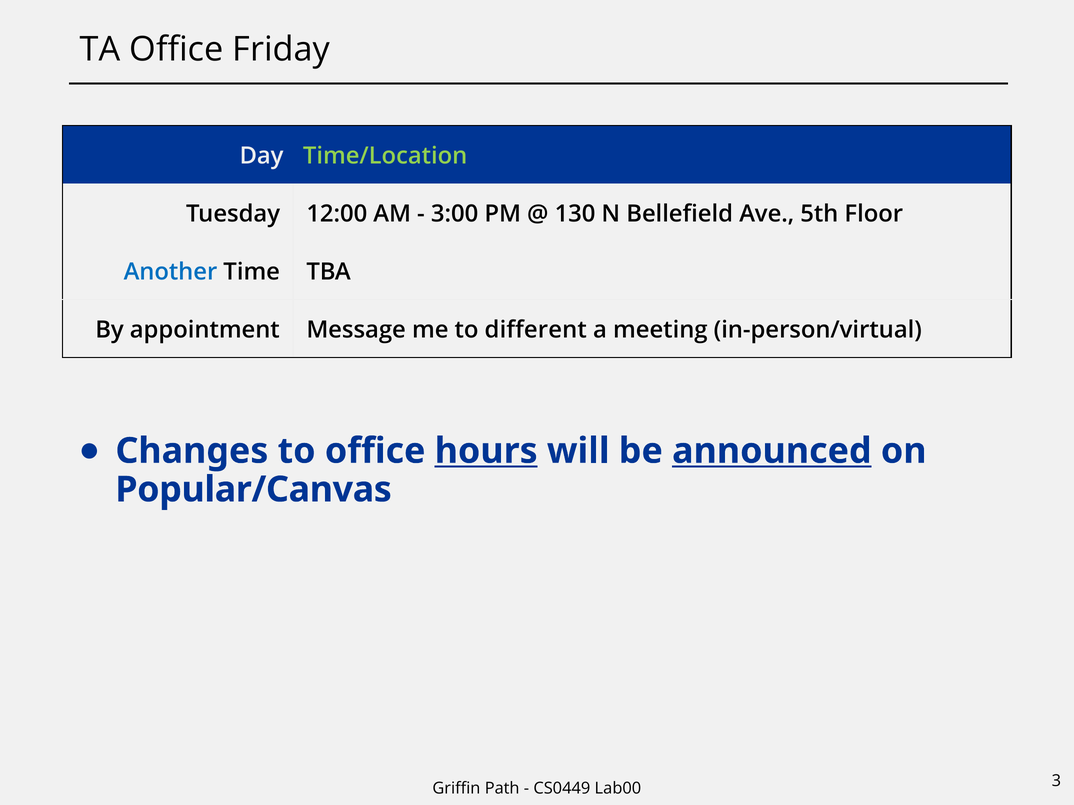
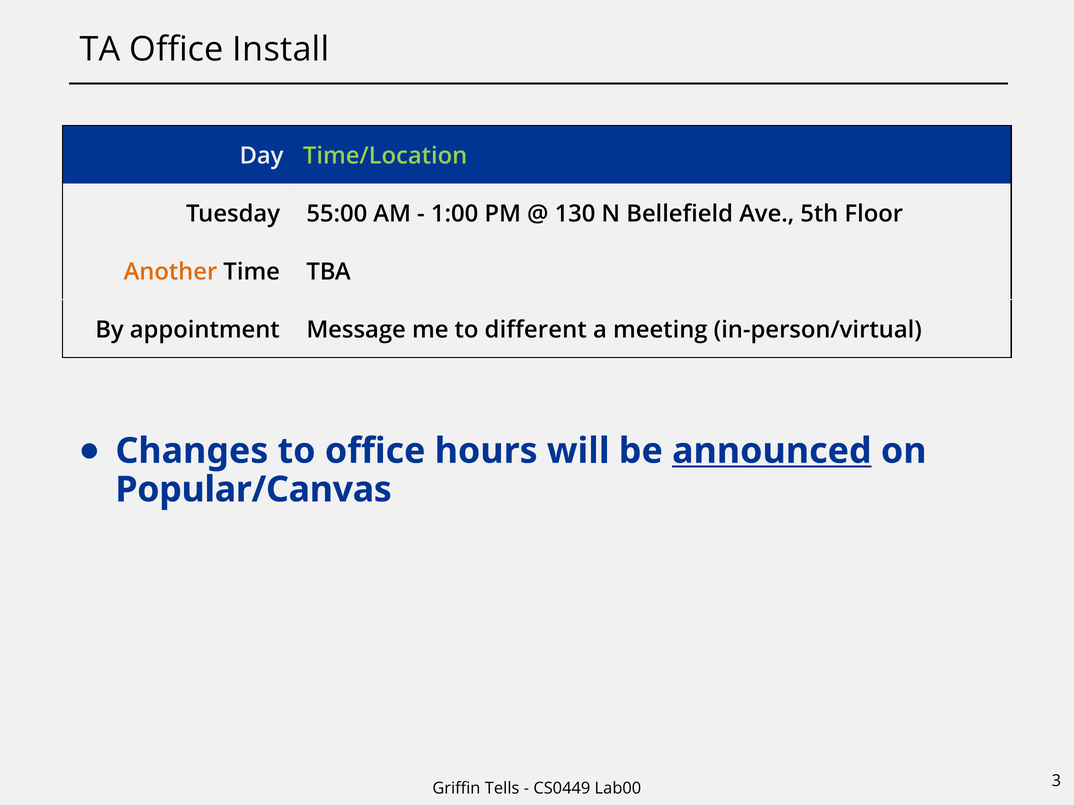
Friday: Friday -> Install (281, 49)
12:00: 12:00 -> 55:00 (337, 214)
3:00: 3:00 -> 1:00 (455, 214)
Another colour: blue -> orange (170, 272)
hours underline: present -> none (486, 451)
Path: Path -> Tells (502, 789)
